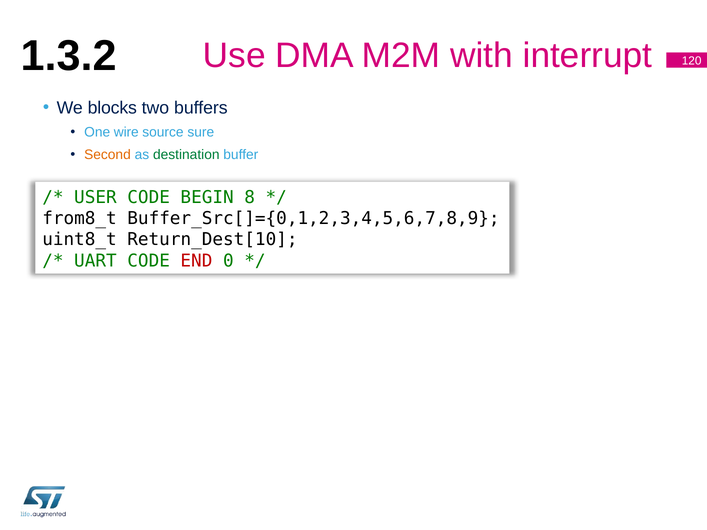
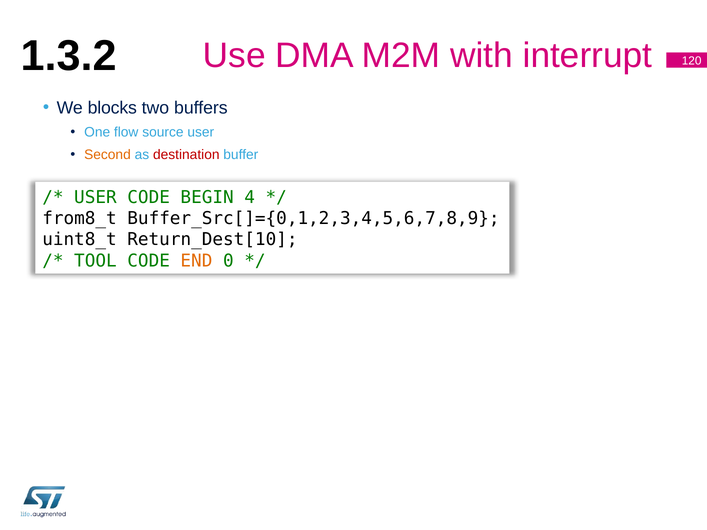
wire: wire -> flow (126, 132)
source sure: sure -> user (201, 132)
destination colour: green -> red (186, 155)
8: 8 -> 4 (250, 197)
UART: UART -> TOOL (95, 261)
END colour: red -> orange (196, 261)
